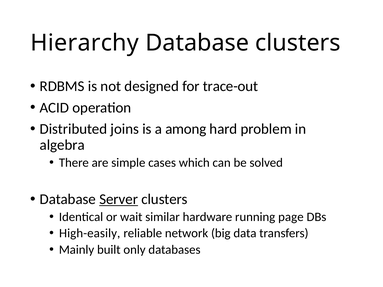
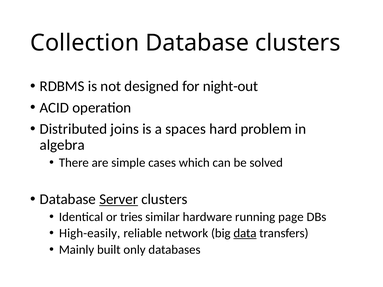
Hierarchy: Hierarchy -> Collection (85, 43)
trace-out: trace-out -> night-out (230, 86)
among: among -> spaces (186, 129)
wait: wait -> tries (131, 217)
data underline: none -> present (245, 233)
